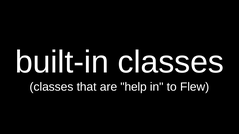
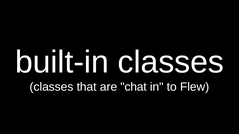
help: help -> chat (134, 87)
